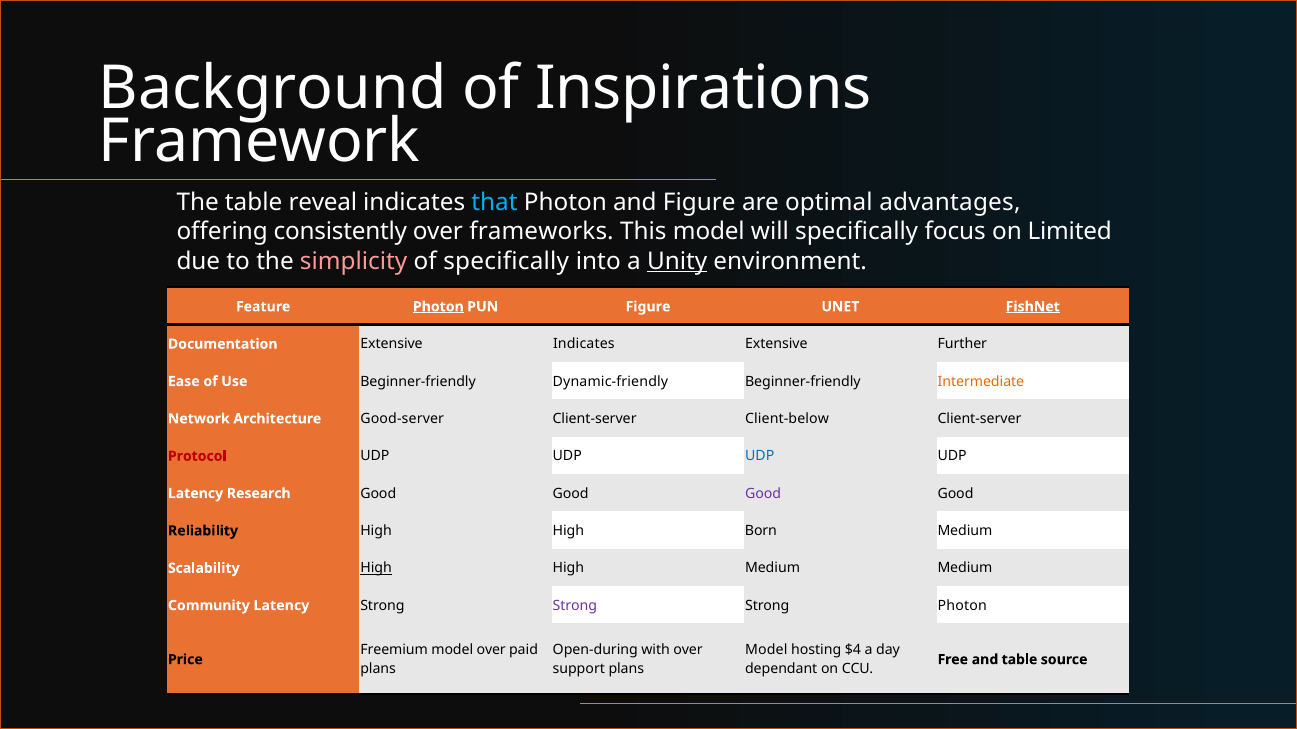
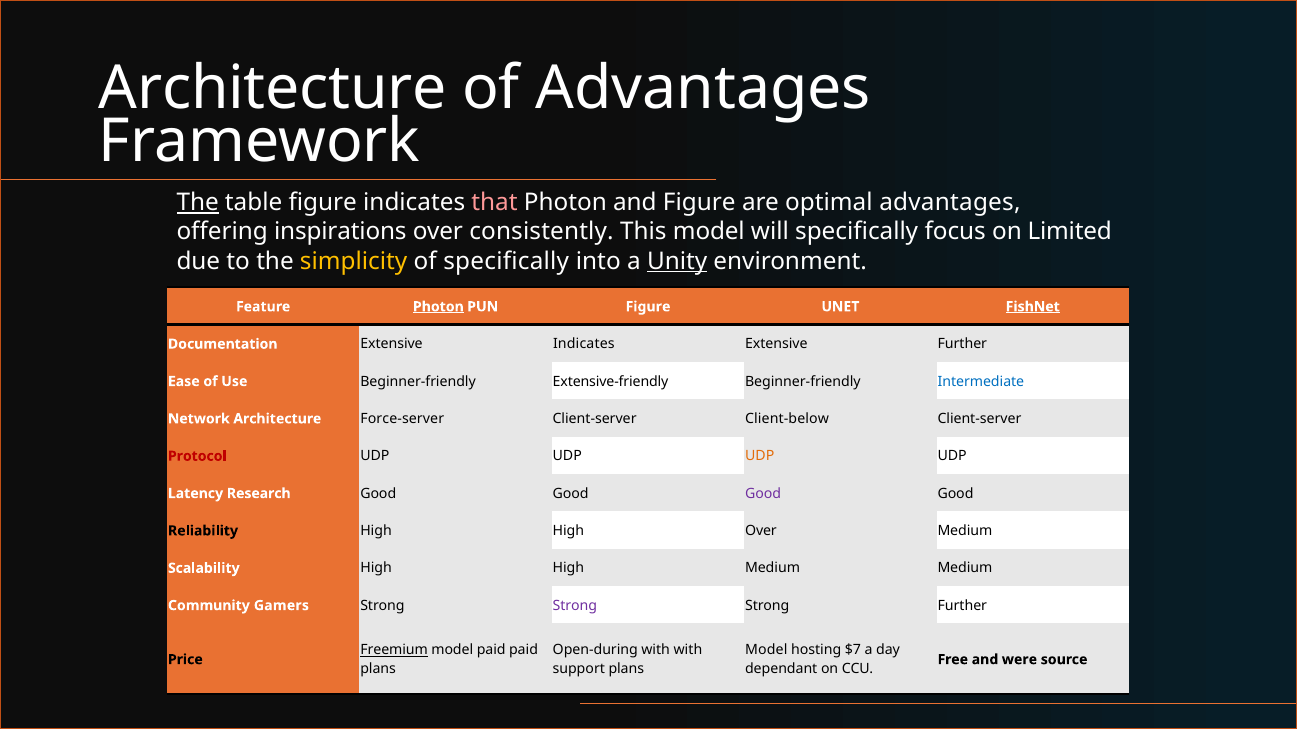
Background: Background -> Architecture (273, 89)
of Inspirations: Inspirations -> Advantages (703, 89)
The underline: none -> present (198, 203)
table reveal: reveal -> figure (323, 203)
that colour: light blue -> pink (494, 203)
consistently: consistently -> inspirations (340, 232)
frameworks: frameworks -> consistently (542, 232)
simplicity colour: pink -> yellow (354, 261)
Dynamic-friendly: Dynamic-friendly -> Extensive-friendly (611, 382)
Intermediate colour: orange -> blue (981, 382)
Good-server: Good-server -> Force-server (402, 419)
UDP colour: blue -> orange (760, 456)
High Born: Born -> Over (761, 531)
High underline: present -> none (376, 569)
Community Latency: Latency -> Gamers (281, 606)
Strong Photon: Photon -> Further (962, 606)
Freemium underline: none -> present (394, 650)
model over: over -> paid (491, 650)
with over: over -> with (688, 650)
$4: $4 -> $7 (853, 650)
and table: table -> were (1019, 660)
